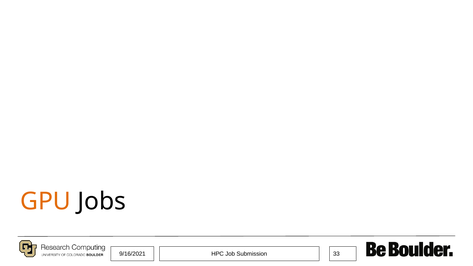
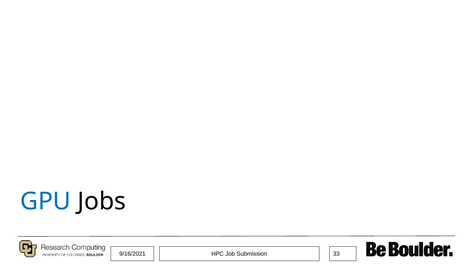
GPU colour: orange -> blue (46, 201)
